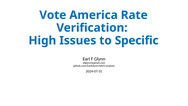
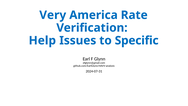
Vote: Vote -> Very (53, 15)
High: High -> Help (42, 40)
